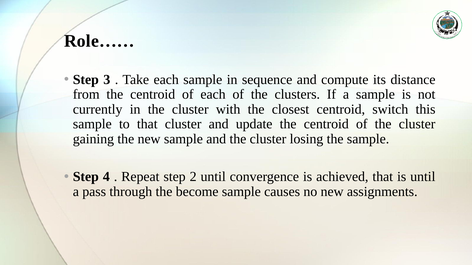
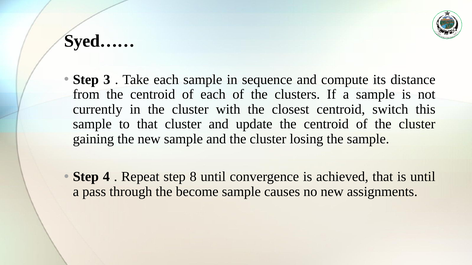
Role……: Role…… -> Syed…… (99, 41)
2: 2 -> 8 (193, 177)
